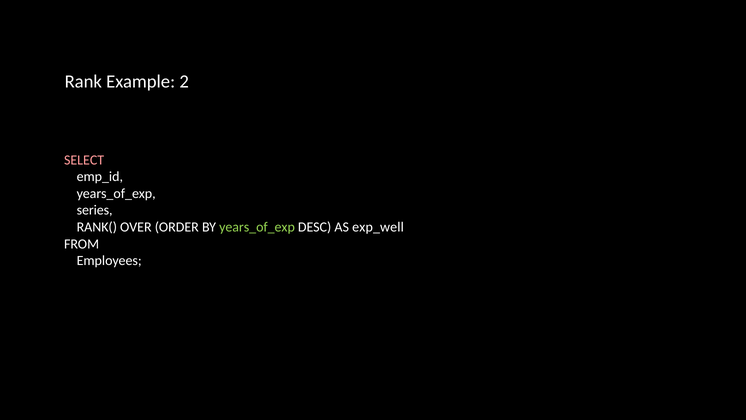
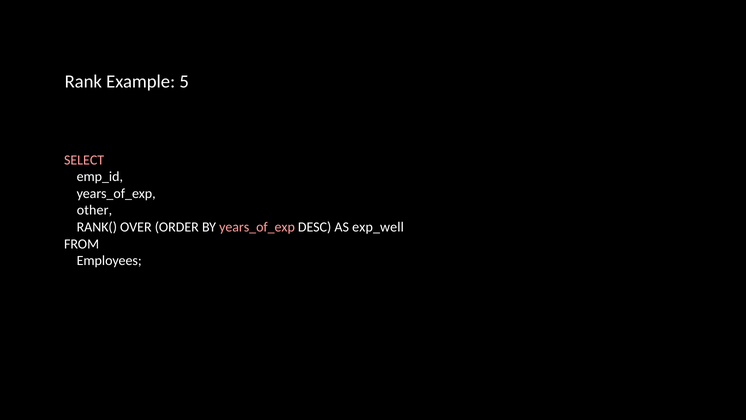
2: 2 -> 5 (184, 82)
series: series -> other (94, 210)
years_of_exp colour: light green -> pink (257, 227)
